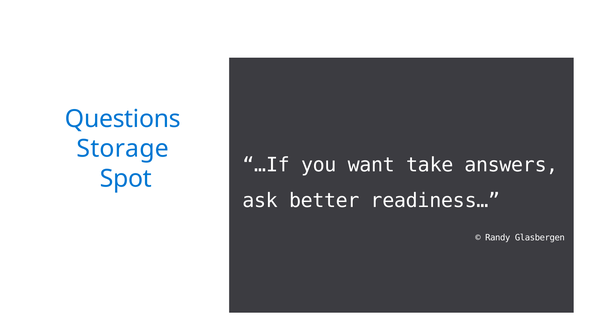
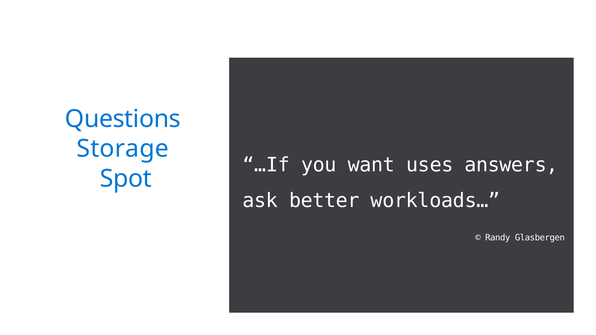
take: take -> uses (430, 165)
readiness…: readiness… -> workloads… (435, 201)
